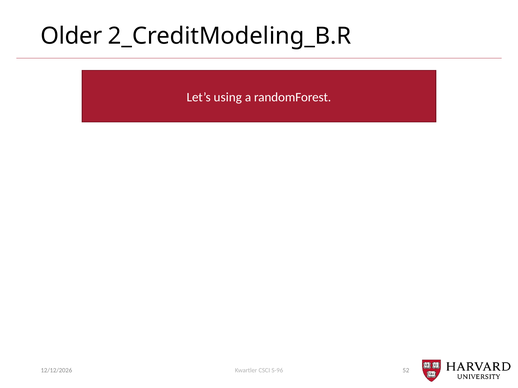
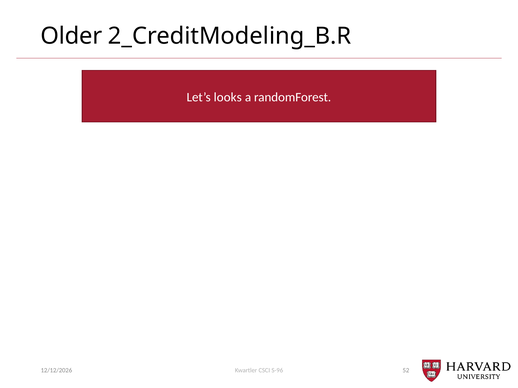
using: using -> looks (228, 97)
